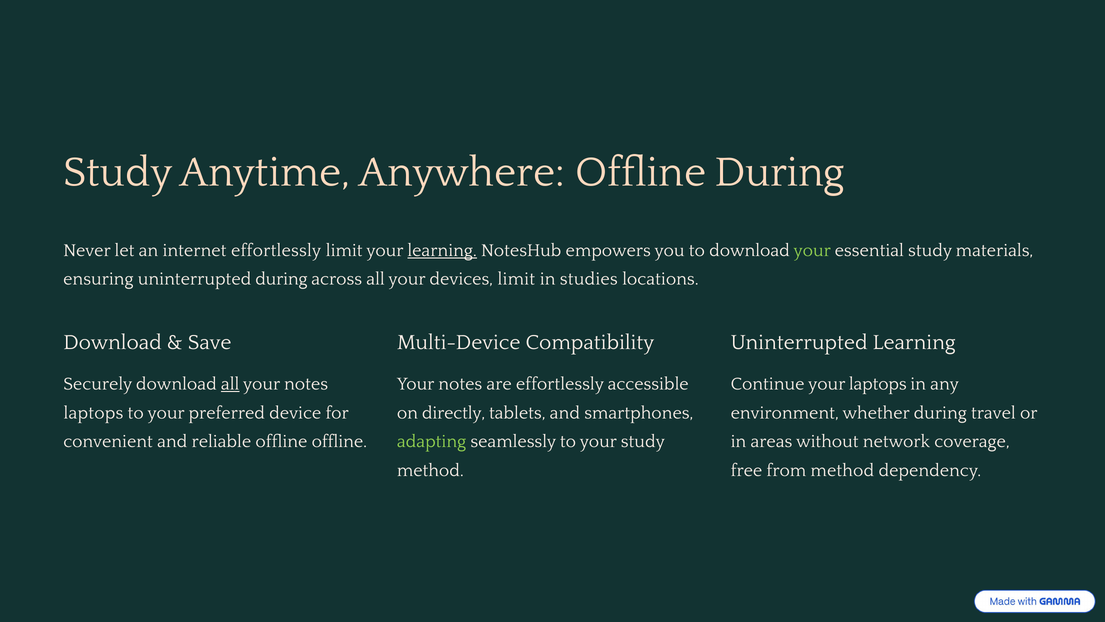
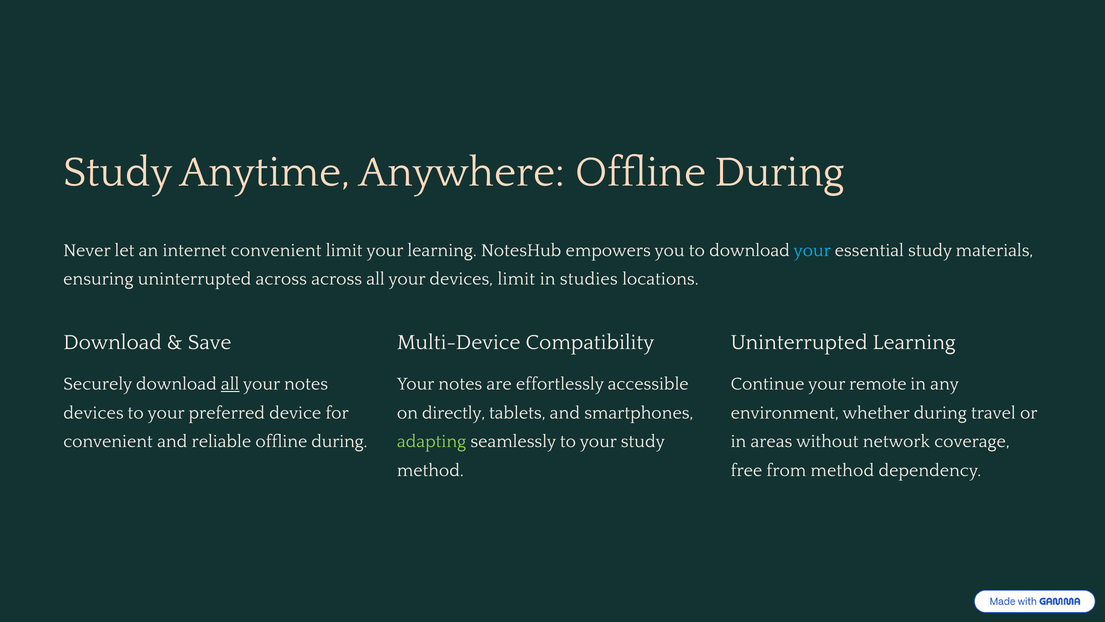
internet effortlessly: effortlessly -> convenient (276, 250)
learning underline: present -> none (442, 250)
your colour: light green -> light blue (812, 250)
uninterrupted during: during -> across (281, 279)
your laptops: laptops -> remote (878, 384)
laptops: laptops -> devices (94, 413)
reliable offline offline: offline -> during (339, 441)
